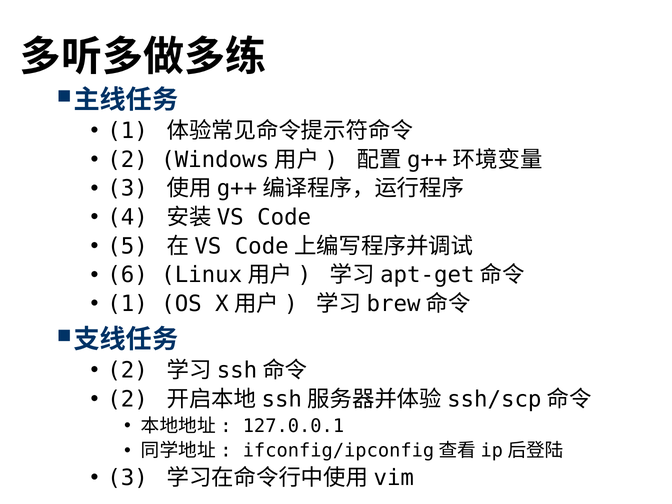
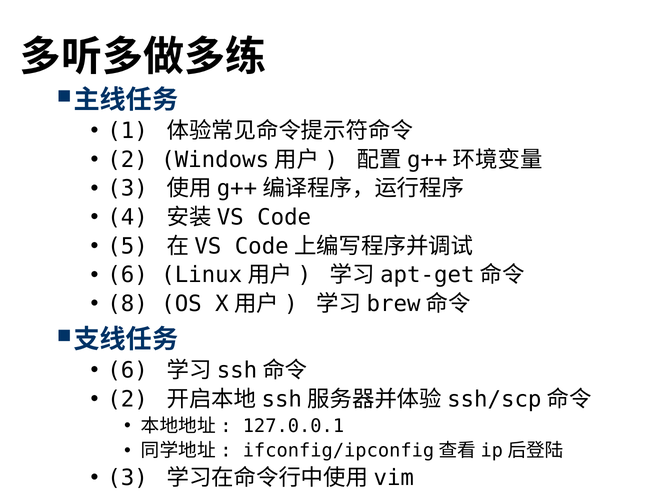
1: 1 -> 8 (128, 304)
2: 2 -> 6 (128, 370)
